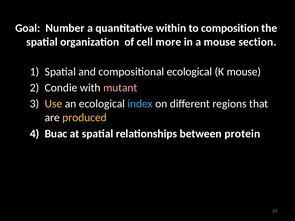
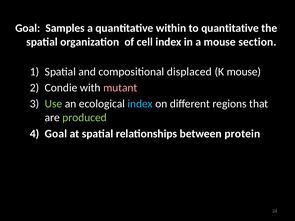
Number: Number -> Samples (65, 28)
to composition: composition -> quantitative (230, 28)
cell more: more -> index (168, 42)
compositional ecological: ecological -> displaced (189, 72)
Use colour: yellow -> light green (53, 104)
produced colour: yellow -> light green (85, 118)
Buac: Buac -> Goal (56, 134)
